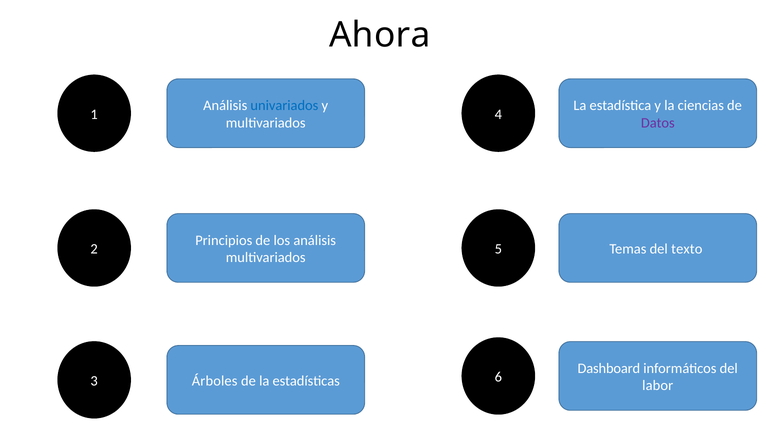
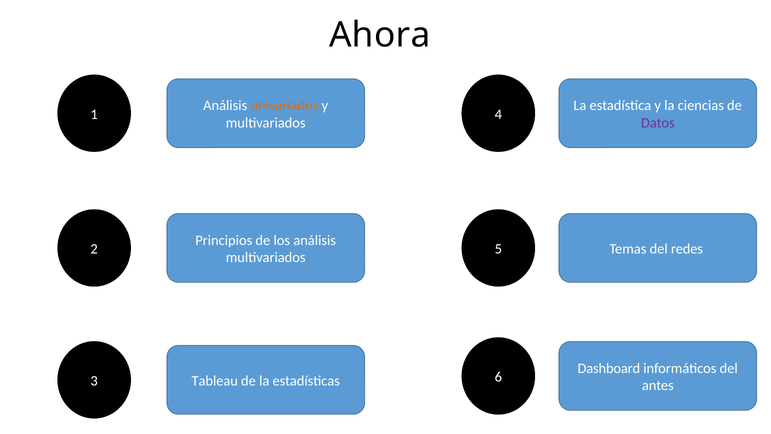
univariados colour: blue -> orange (284, 105)
texto: texto -> redes (687, 249)
Árboles: Árboles -> Tableau (215, 381)
labor: labor -> antes (658, 385)
